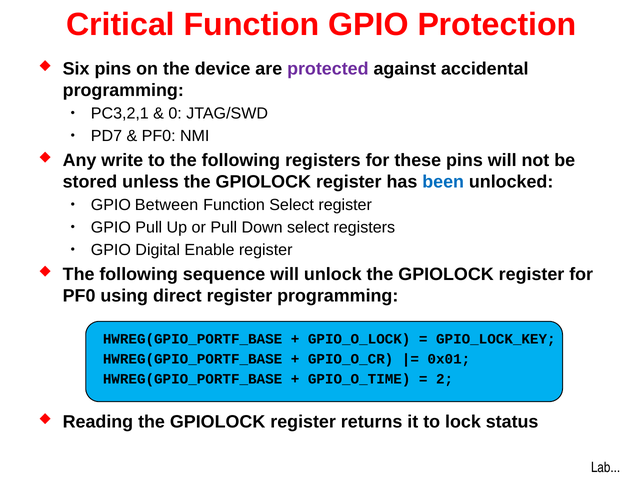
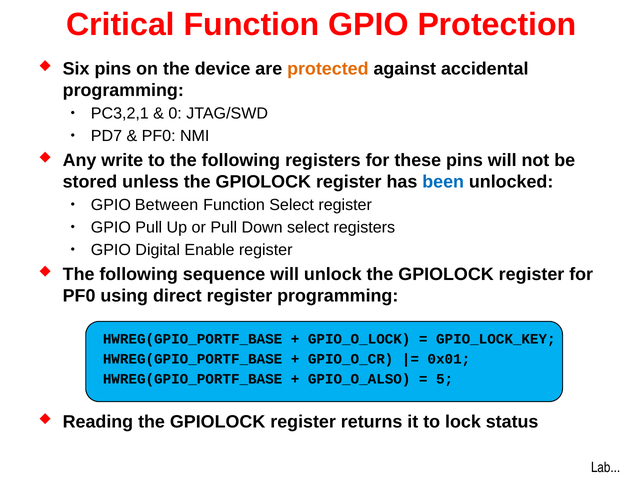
protected colour: purple -> orange (328, 69)
GPIO_O_TIME: GPIO_O_TIME -> GPIO_O_ALSO (359, 379)
2: 2 -> 5 (445, 379)
